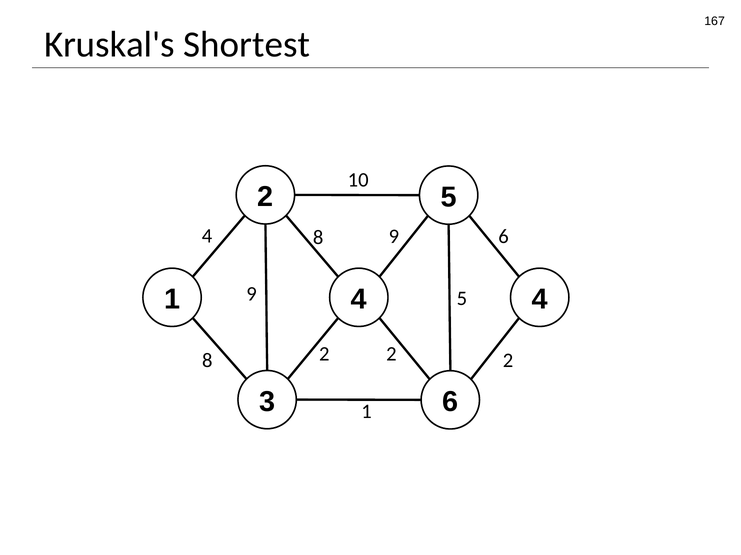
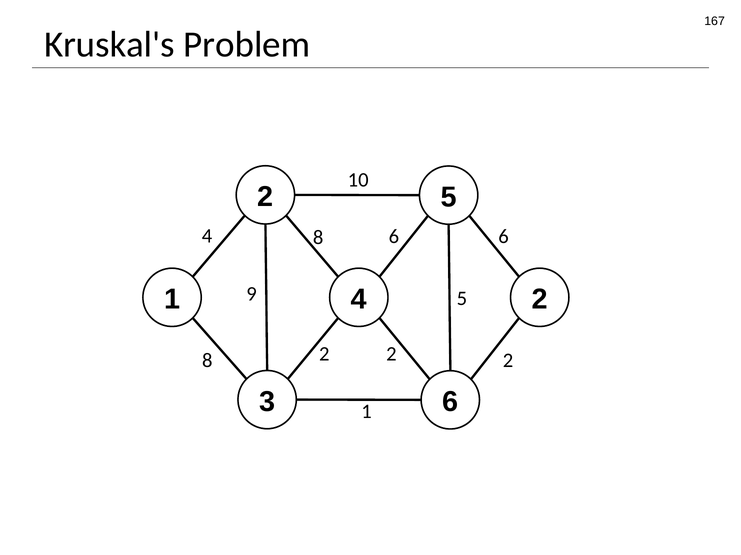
Shortest: Shortest -> Problem (247, 44)
8 9: 9 -> 6 (394, 237)
4 4: 4 -> 2 (540, 300)
